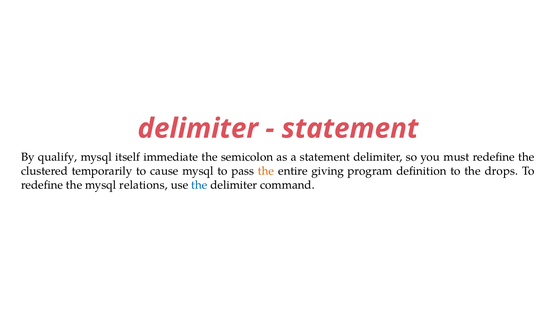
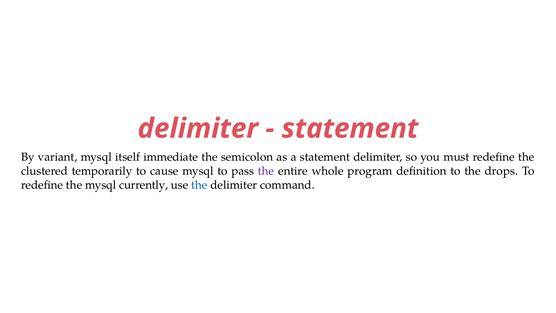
qualify: qualify -> variant (58, 157)
the colour: orange -> purple (266, 171)
giving: giving -> whole (328, 171)
relations: relations -> currently (144, 185)
